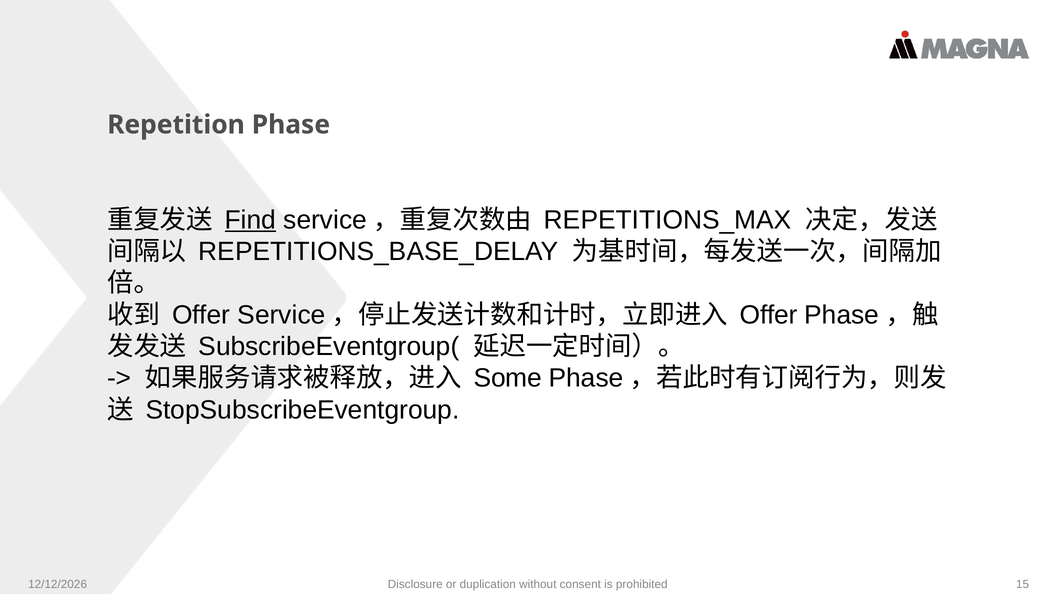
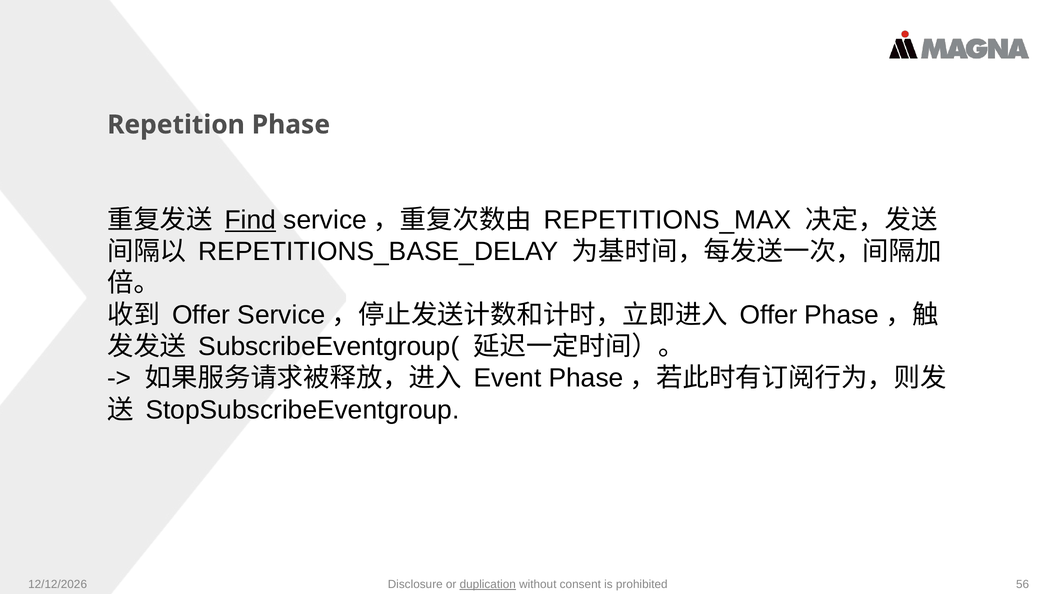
Some: Some -> Event (508, 378)
duplication underline: none -> present (488, 584)
15: 15 -> 56 (1023, 584)
